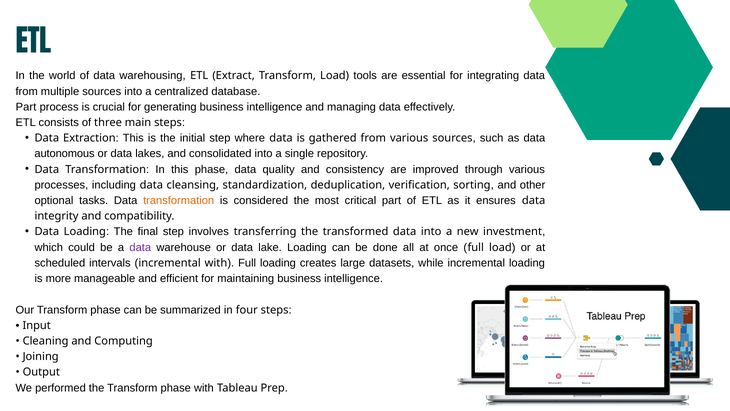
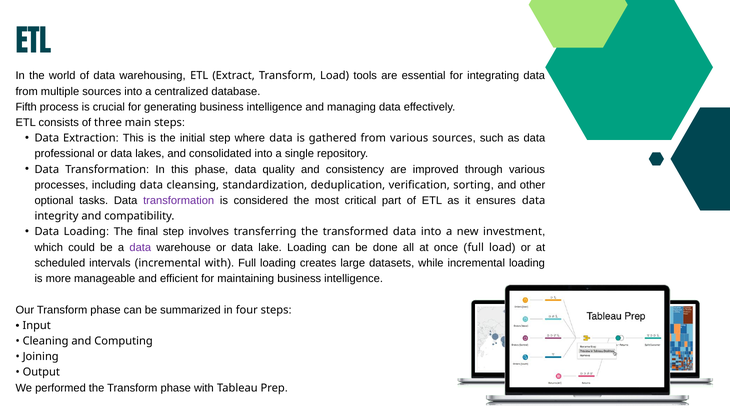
Part: Part -> Fifth (26, 107)
autonomous: autonomous -> professional (64, 154)
transformation colour: orange -> purple (179, 200)
